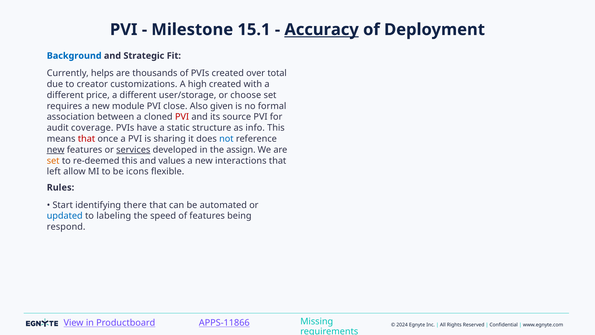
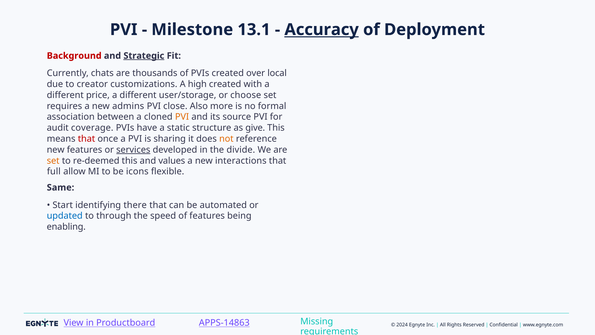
15.1: 15.1 -> 13.1 (254, 30)
Background colour: blue -> red (74, 56)
Strategic underline: none -> present (144, 56)
helps: helps -> chats (102, 73)
total: total -> local (277, 73)
module: module -> admins (128, 106)
given: given -> more (222, 106)
PVI colour: red -> orange (182, 117)
info: info -> give (255, 128)
not colour: blue -> orange (226, 139)
new underline: present -> none (56, 150)
assign: assign -> divide (241, 150)
left: left -> full (54, 171)
Rules: Rules -> Same (60, 187)
labeling: labeling -> through (114, 216)
respond: respond -> enabling (66, 227)
APPS-11866: APPS-11866 -> APPS-14863 (224, 322)
